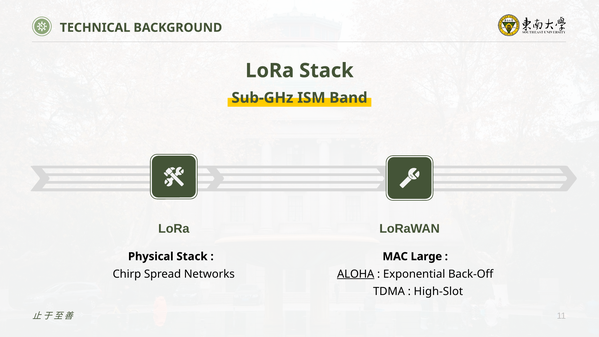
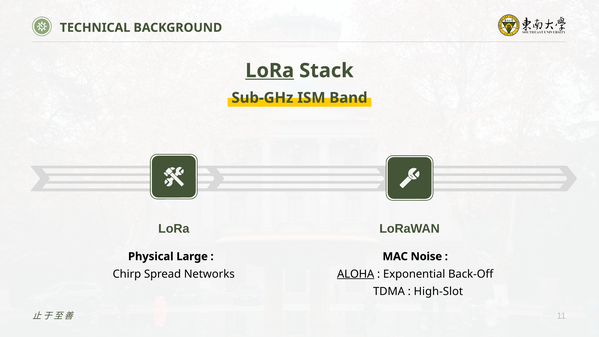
LoRa underline: none -> present (270, 71)
Physical Stack: Stack -> Large (192, 256)
Large: Large -> Noise (426, 256)
